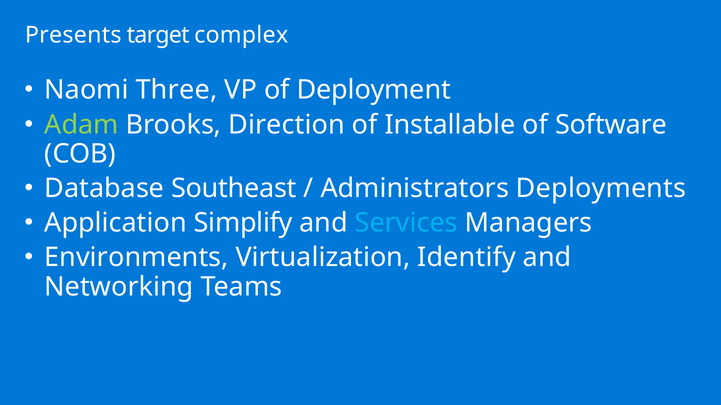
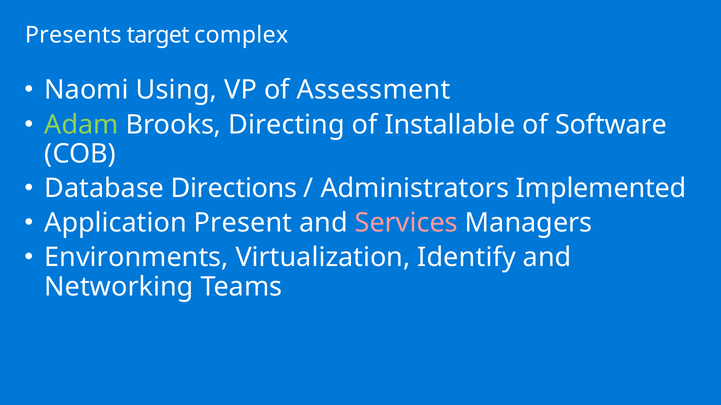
Three: Three -> Using (176, 90)
Deployment: Deployment -> Assessment (374, 90)
Direction: Direction -> Directing (287, 125)
Southeast: Southeast -> Directions (234, 189)
Deployments: Deployments -> Implemented (601, 189)
Simplify: Simplify -> Present (243, 223)
Services colour: light blue -> pink (406, 223)
